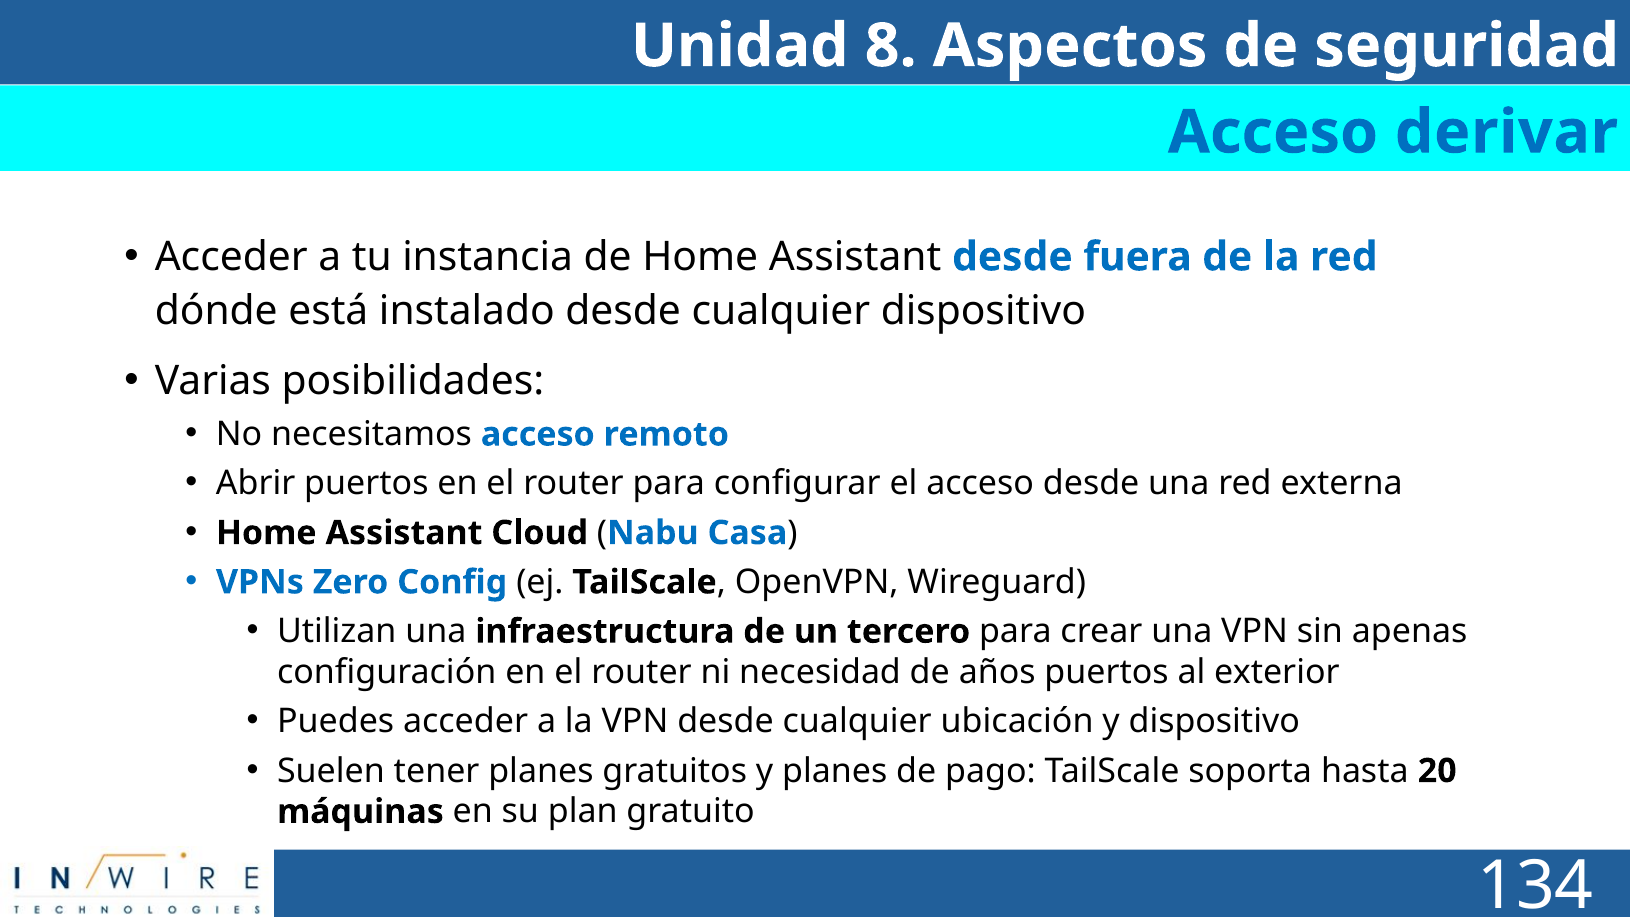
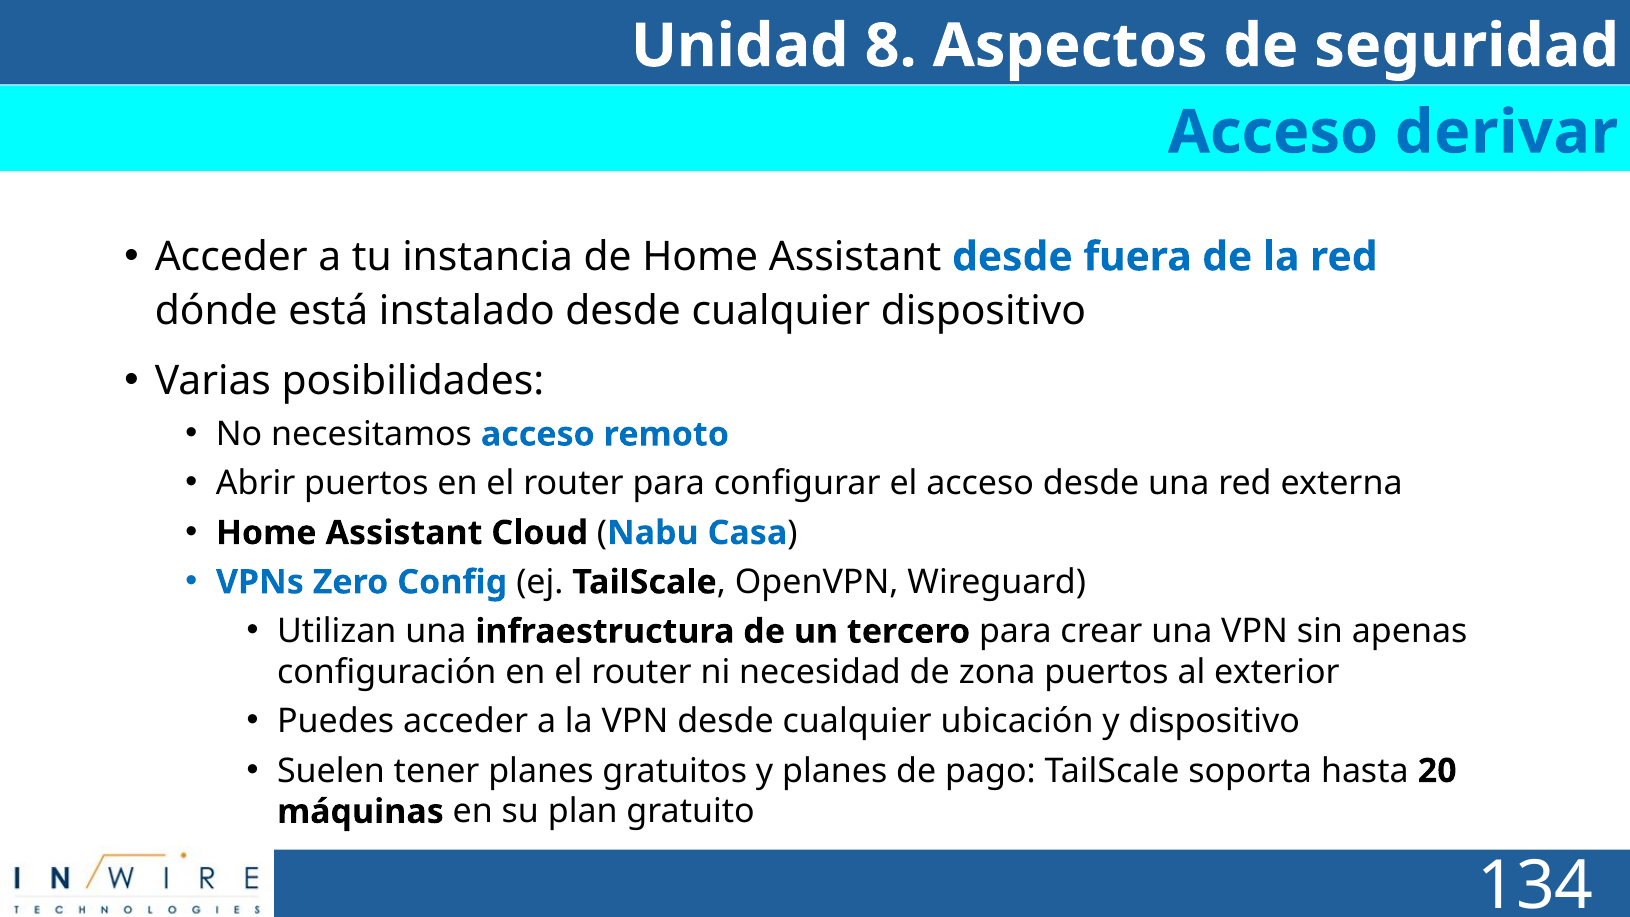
años: años -> zona (997, 672)
